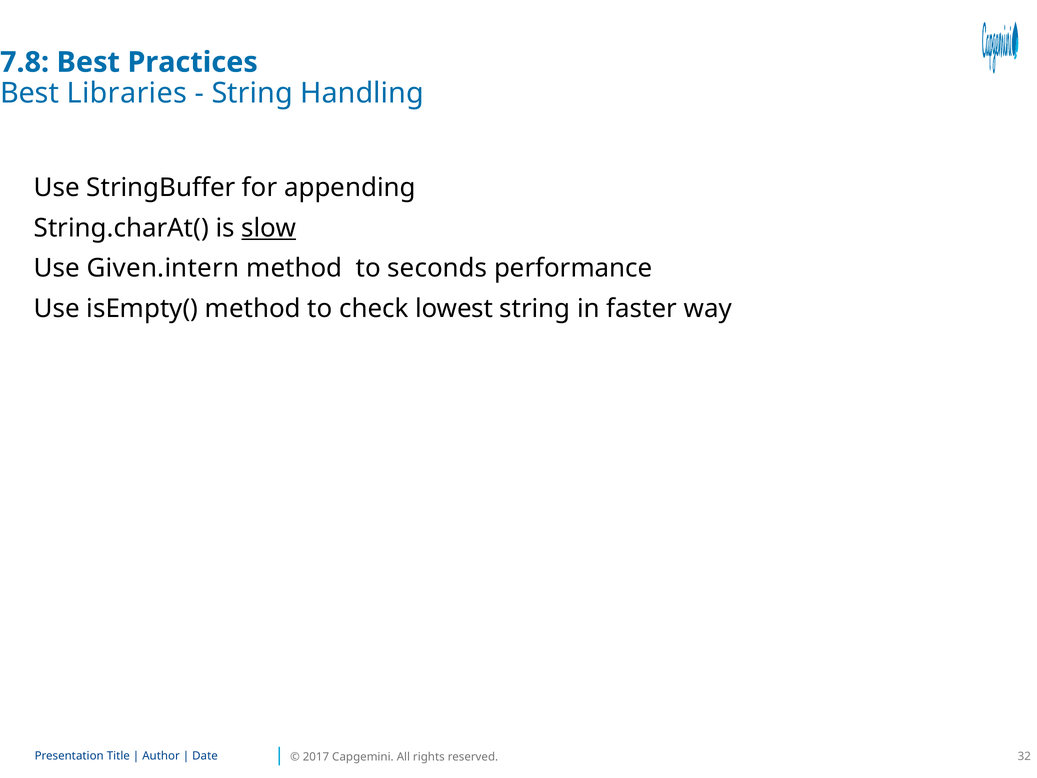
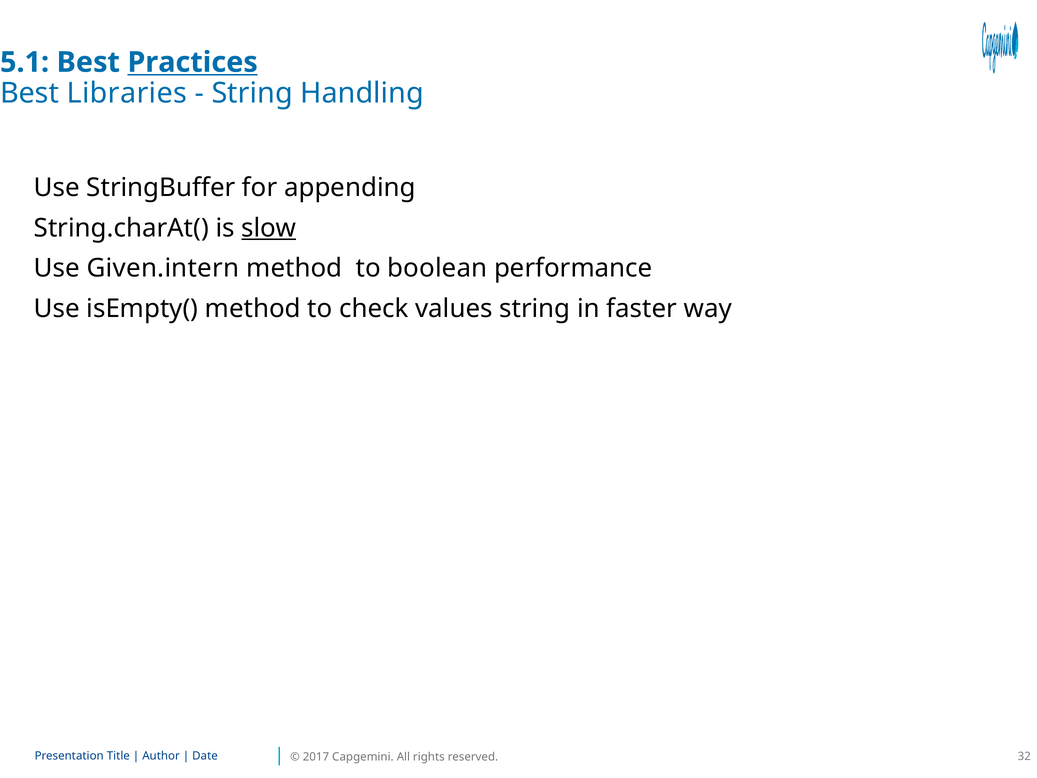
7.8: 7.8 -> 5.1 (25, 62)
Practices underline: none -> present (193, 62)
seconds: seconds -> boolean (437, 268)
lowest: lowest -> values (454, 309)
